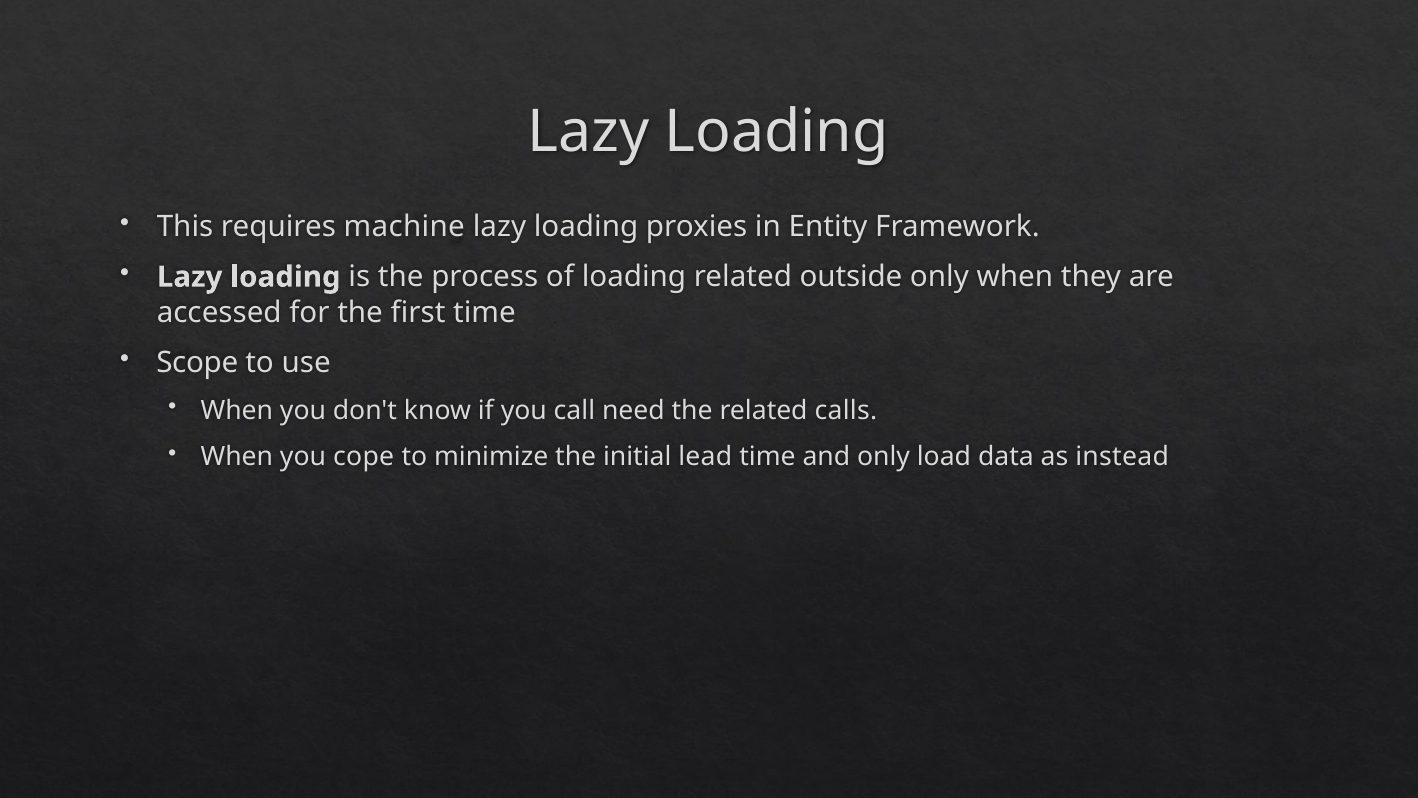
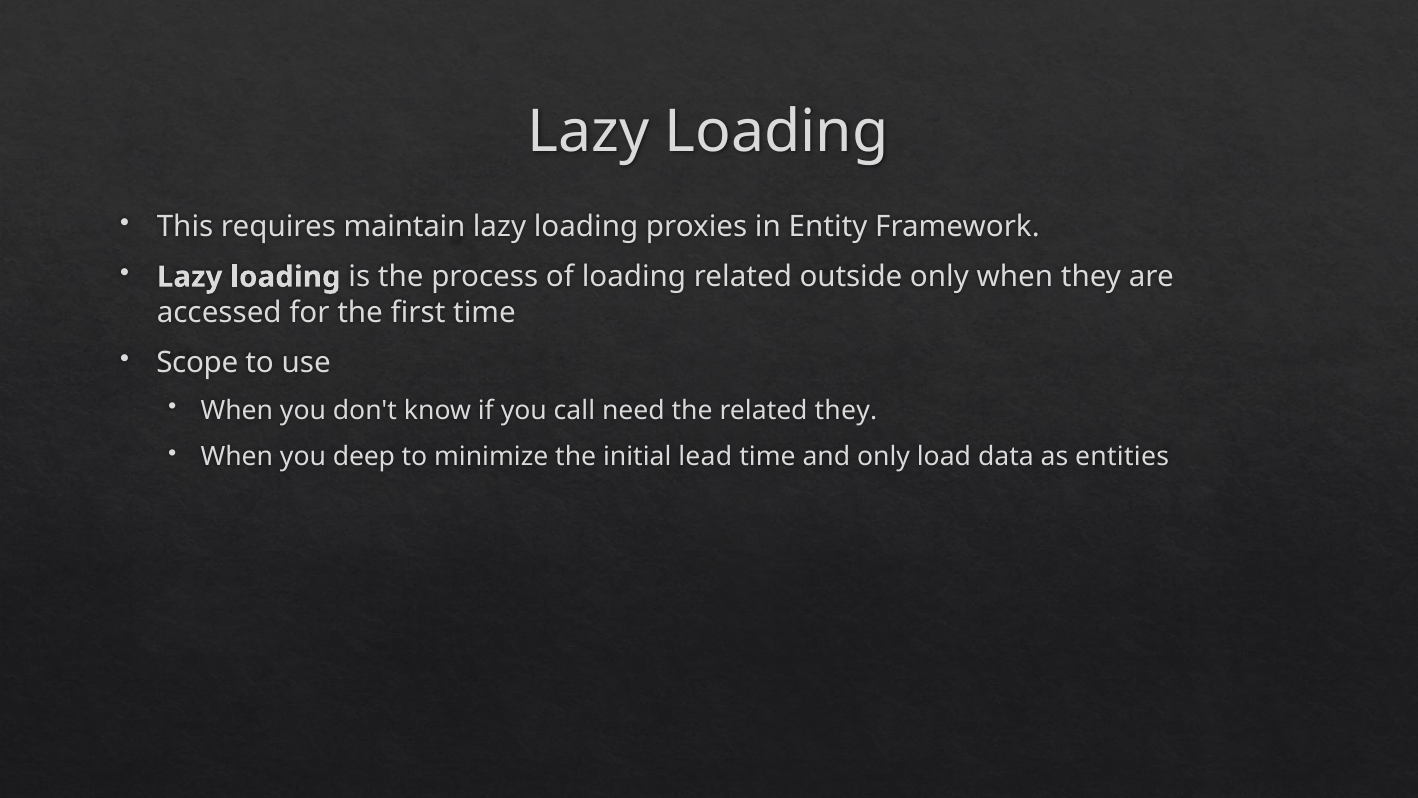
machine: machine -> maintain (404, 227)
related calls: calls -> they (846, 410)
cope: cope -> deep (364, 456)
instead: instead -> entities (1122, 456)
